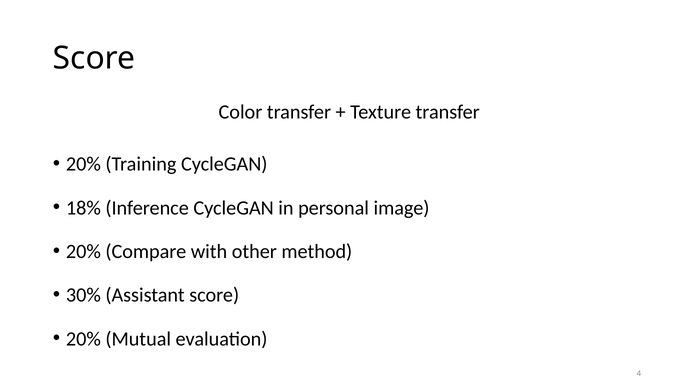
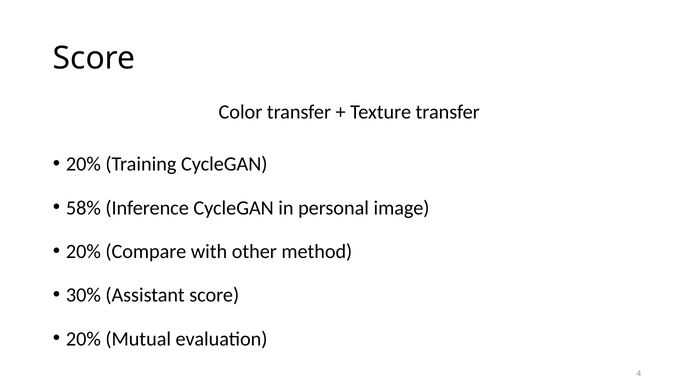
18%: 18% -> 58% (83, 208)
